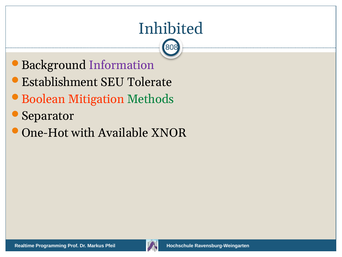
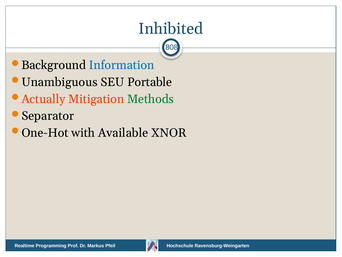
Information colour: purple -> blue (122, 65)
Establishment: Establishment -> Unambiguous (60, 82)
Tolerate: Tolerate -> Portable (150, 82)
Boolean: Boolean -> Actually (43, 99)
